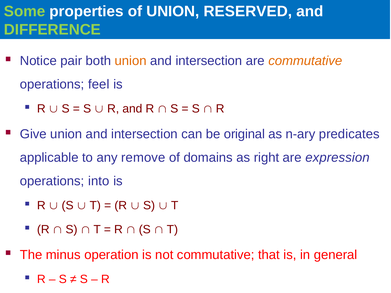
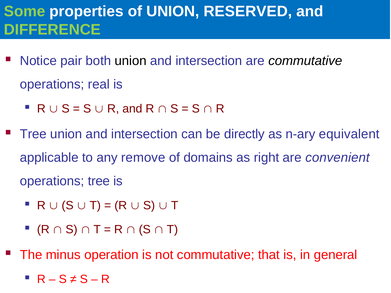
union colour: orange -> black (131, 61)
commutative colour: orange -> black (305, 61)
feel: feel -> real (99, 84)
Give: Give -> Tree (33, 134)
original: original -> directly (244, 134)
predicates: predicates -> equivalent (349, 134)
expression: expression -> convenient (337, 158)
operations into: into -> tree (99, 181)
